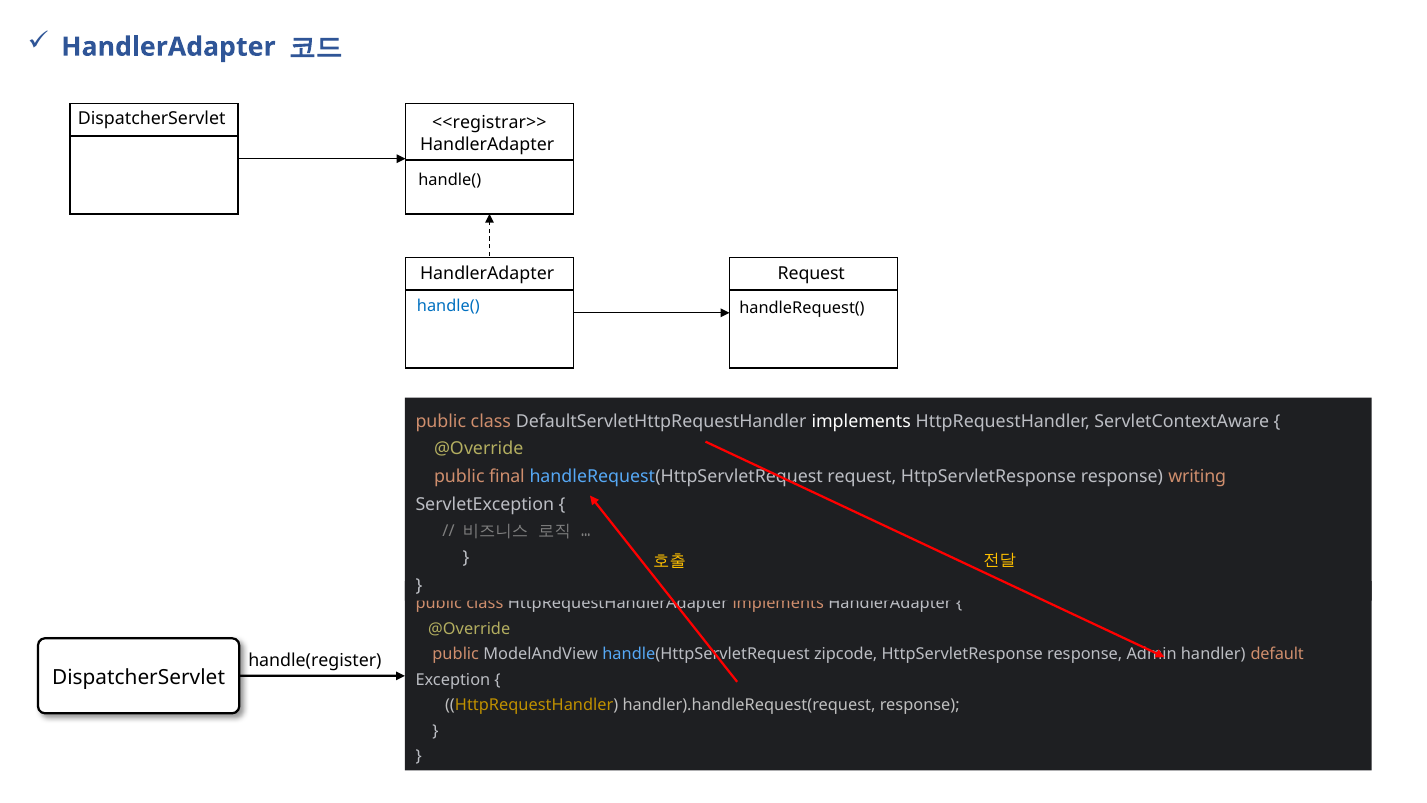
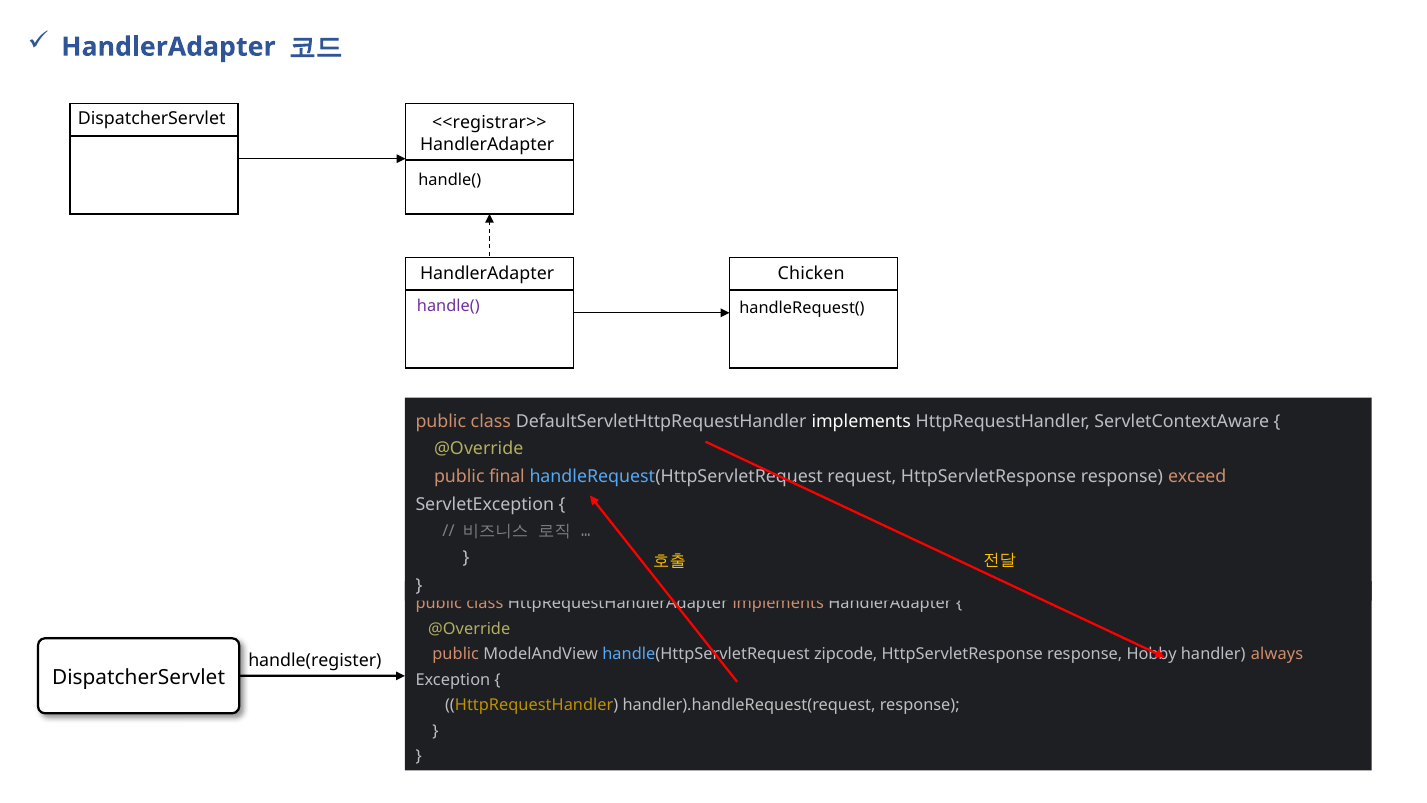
HandlerAdapter Request: Request -> Chicken (811, 273)
handle( colour: blue -> purple (448, 306)
writing: writing -> exceed (1197, 477)
Admin: Admin -> Hobby (1152, 654)
default: default -> always (1277, 654)
